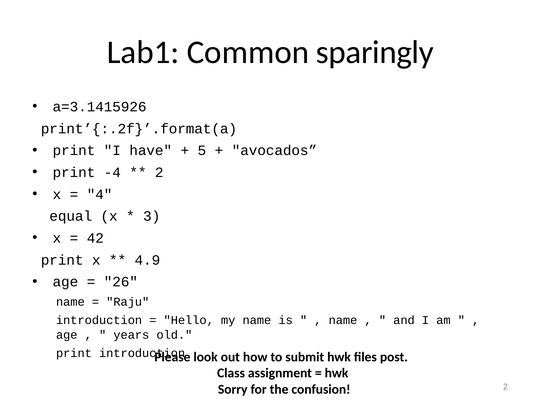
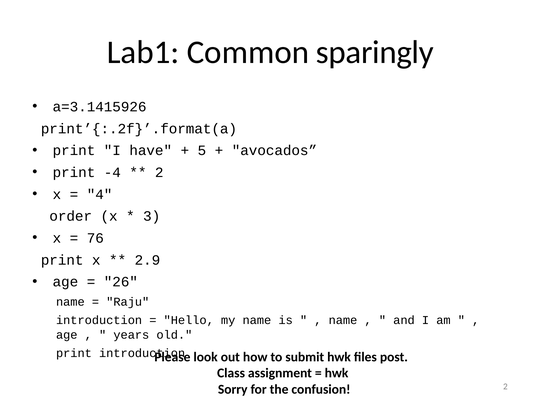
equal: equal -> order (71, 216)
42: 42 -> 76 (95, 238)
4.9: 4.9 -> 2.9 (147, 260)
